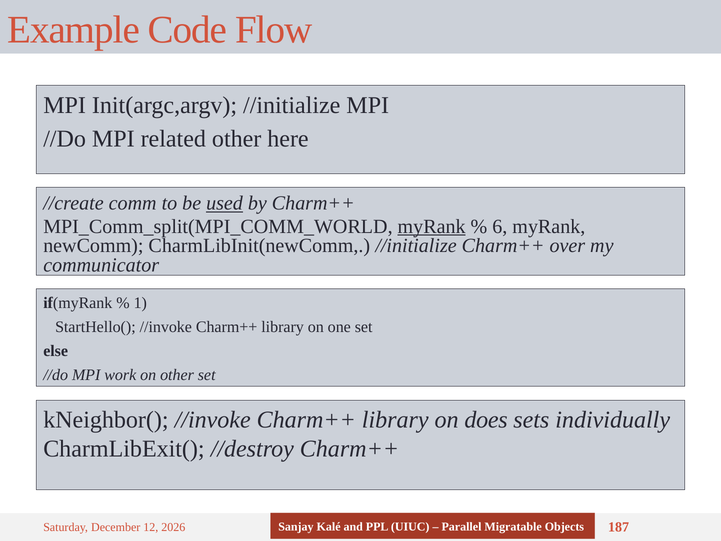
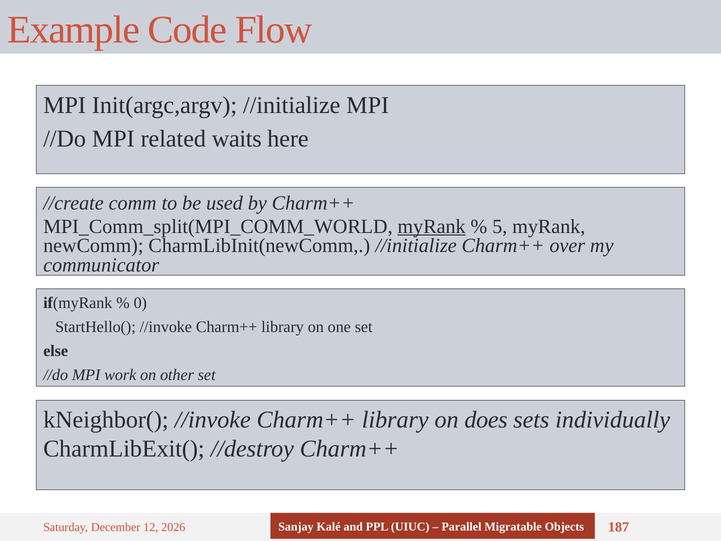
related other: other -> waits (237, 139)
used underline: present -> none (225, 203)
6: 6 -> 5 (500, 226)
1: 1 -> 0 (140, 303)
